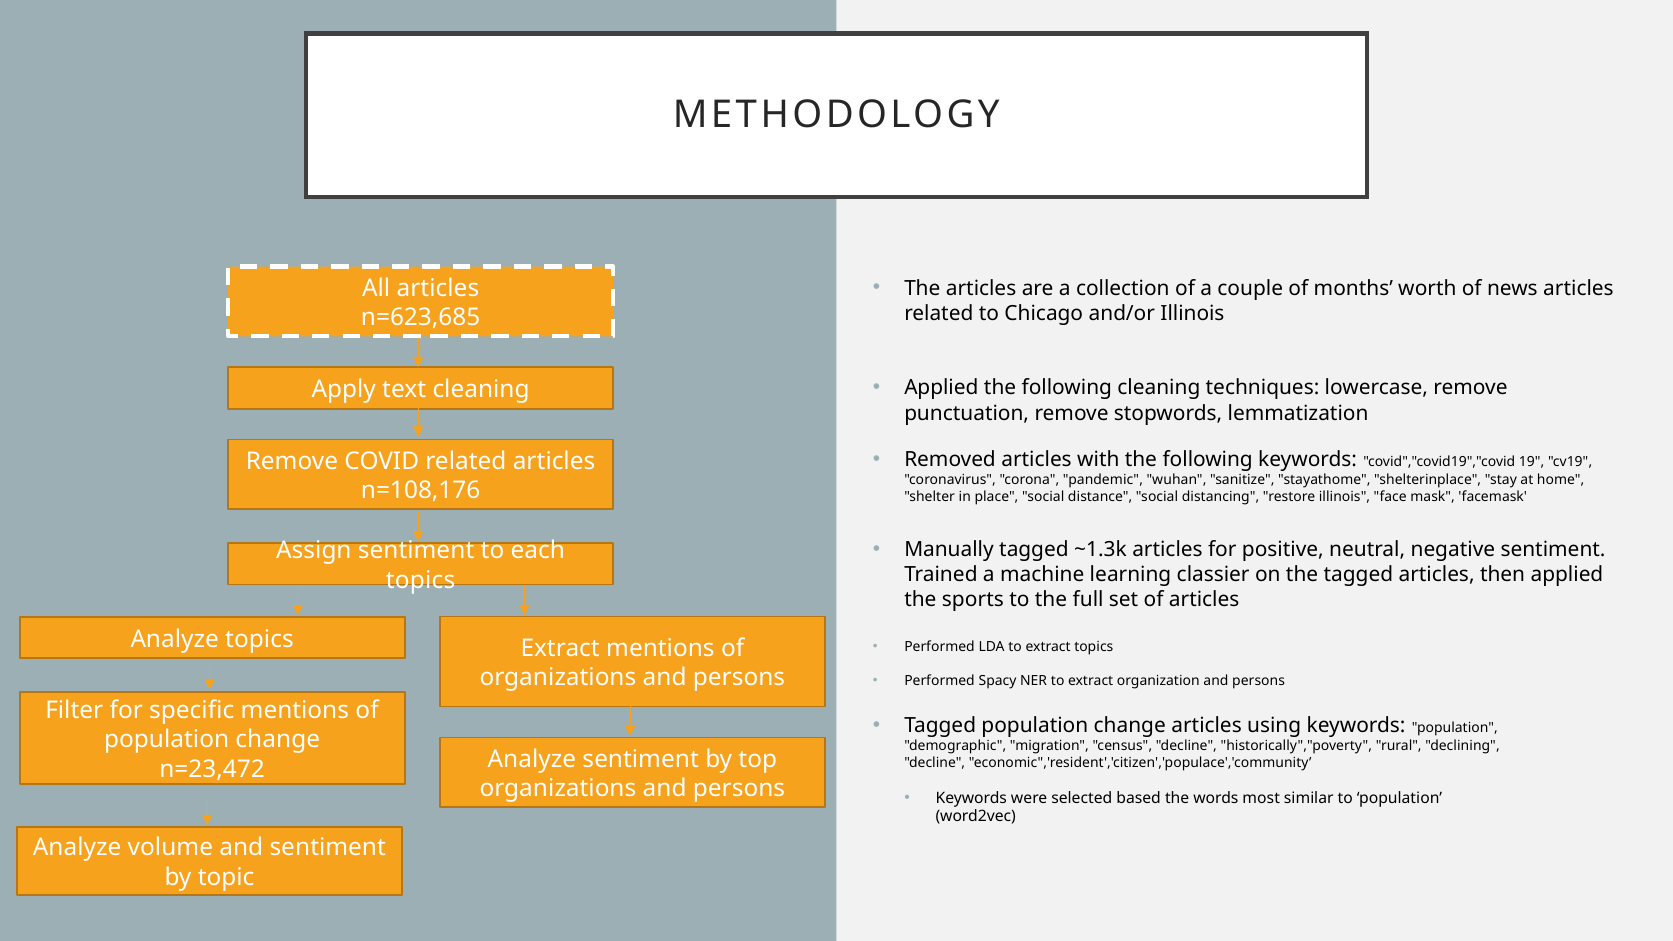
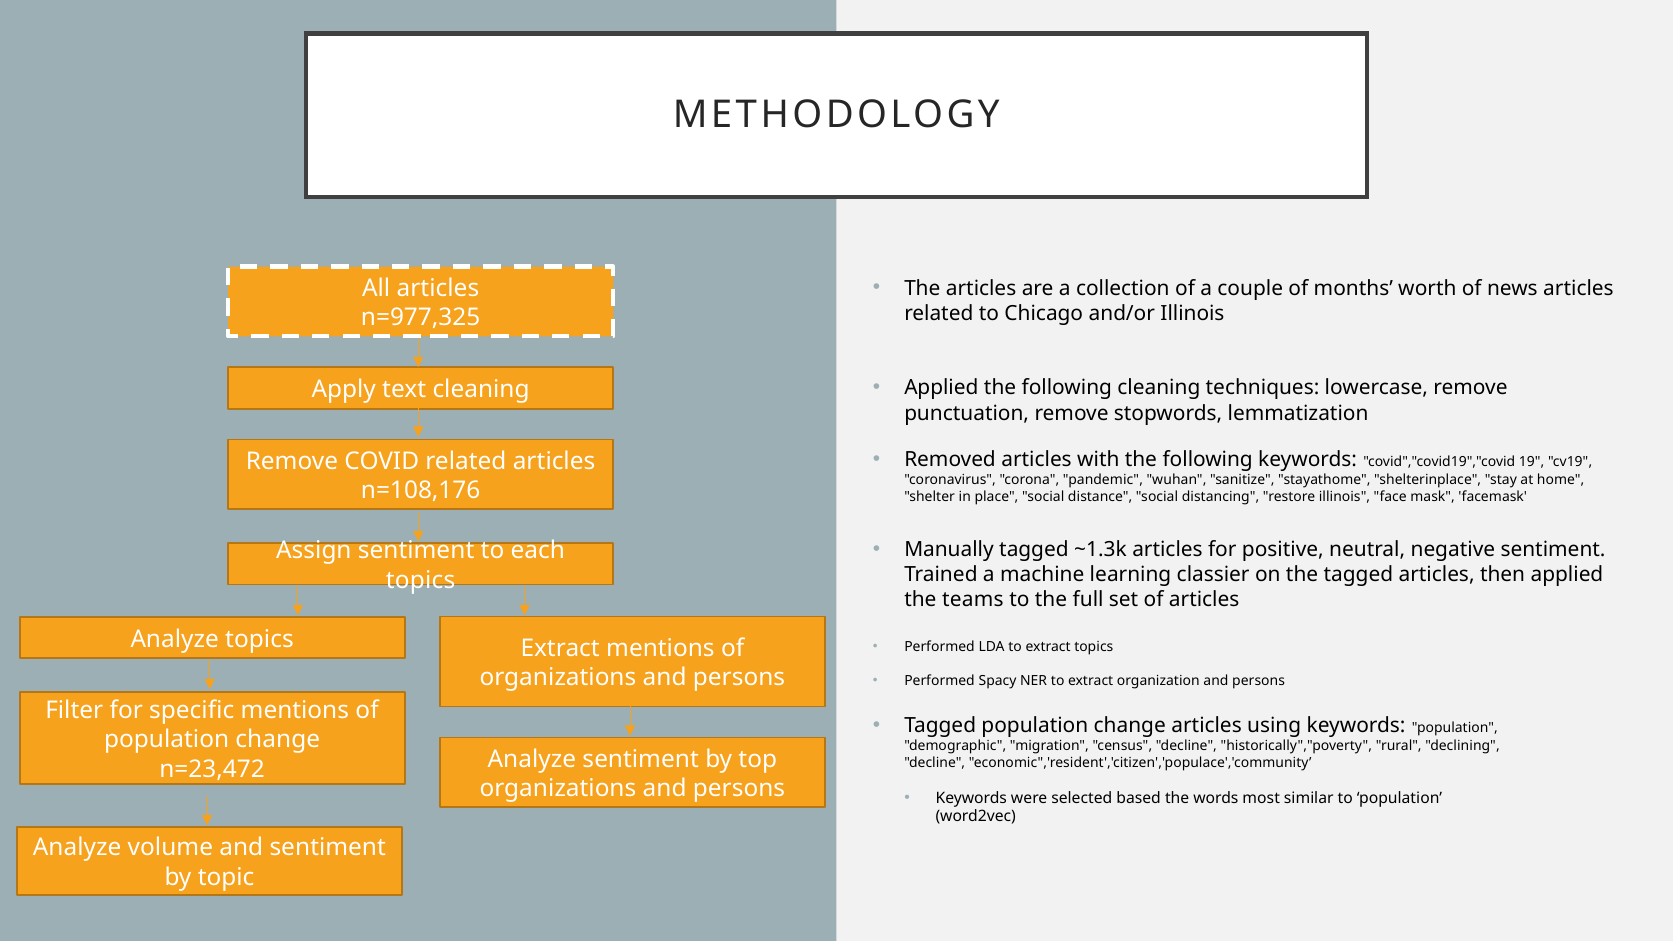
n=623,685: n=623,685 -> n=977,325 (421, 318)
sports: sports -> teams (973, 600)
